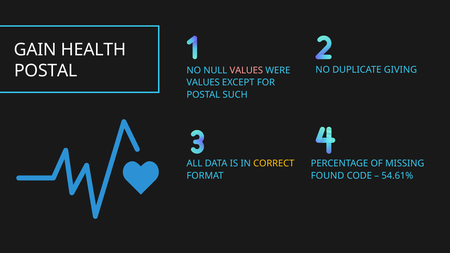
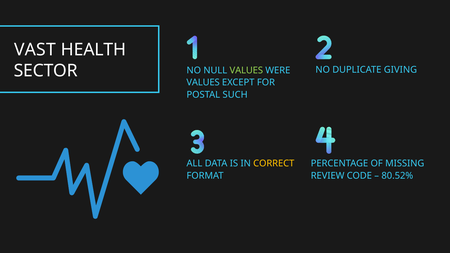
GAIN: GAIN -> VAST (35, 50)
POSTAL: POSTAL -> SECTOR (46, 71)
VALUES colour: pink -> light green (246, 70)
FOUND: FOUND -> REVIEW (328, 176)
54.61%: 54.61% -> 80.52% (397, 176)
